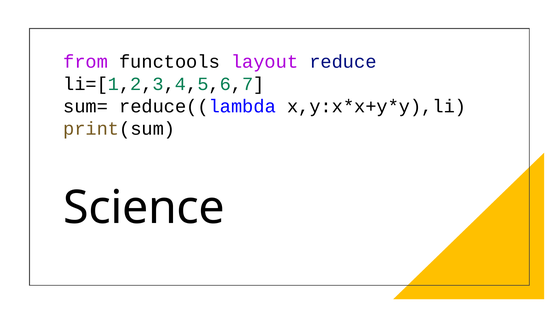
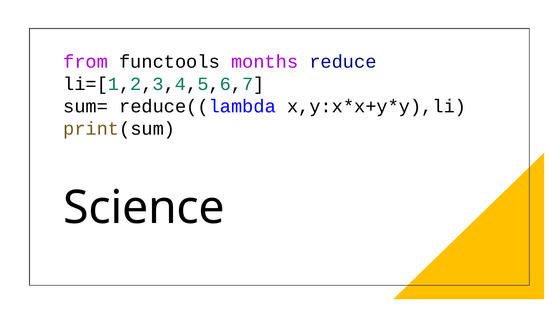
layout: layout -> months (265, 62)
